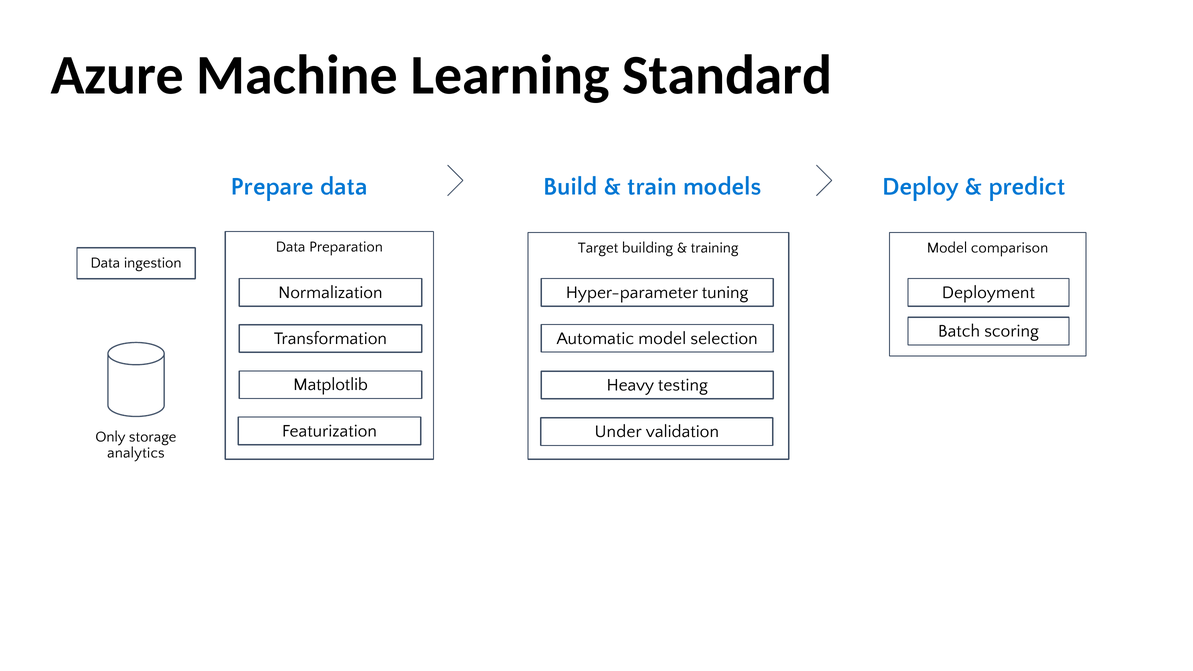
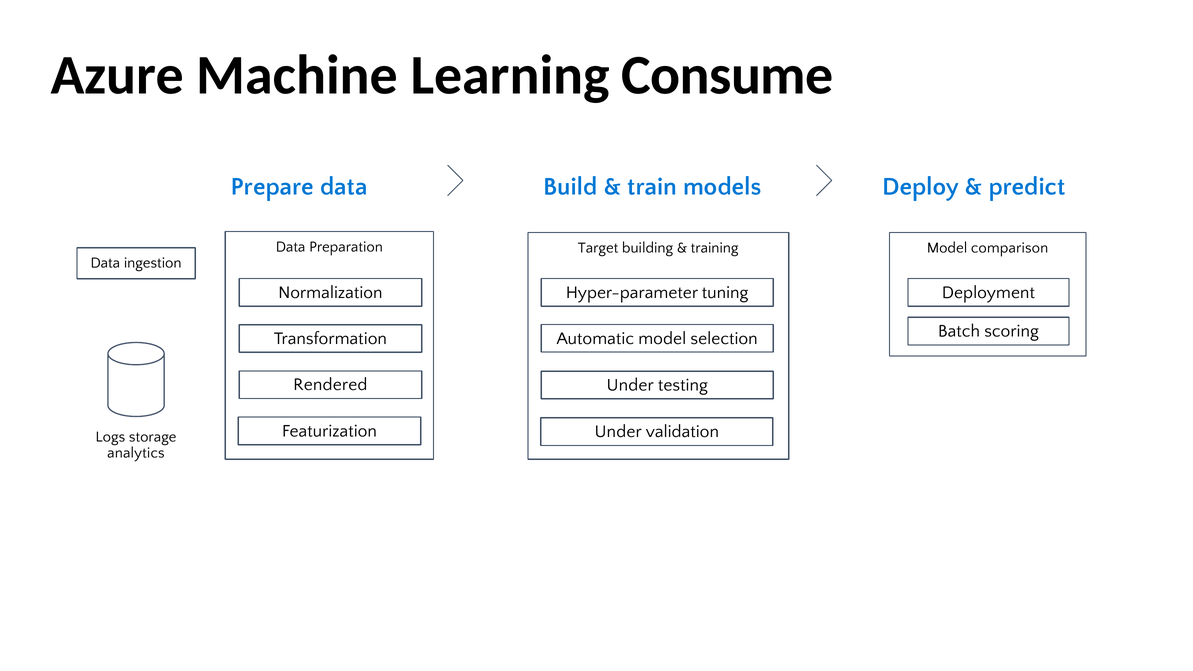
Standard: Standard -> Consume (727, 75)
Matplotlib: Matplotlib -> Rendered (330, 385)
Heavy: Heavy -> Under (630, 385)
Only: Only -> Logs (110, 437)
